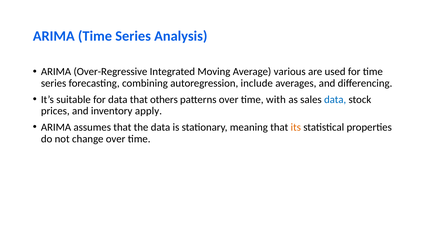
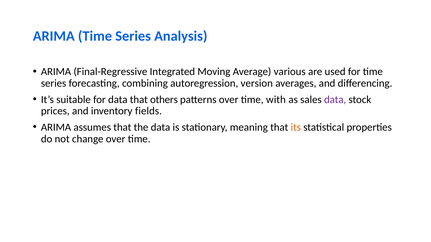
Over-Regressive: Over-Regressive -> Final-Regressive (110, 72)
include: include -> version (257, 84)
data colour: blue -> purple (335, 100)
apply: apply -> fields (148, 111)
